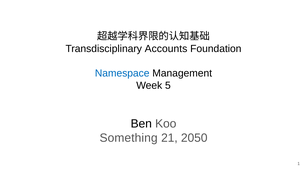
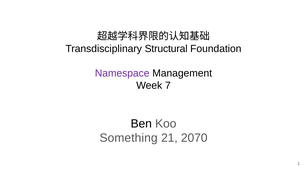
Accounts: Accounts -> Structural (166, 49)
Namespace colour: blue -> purple (122, 73)
5: 5 -> 7 (168, 85)
2050: 2050 -> 2070 (194, 138)
